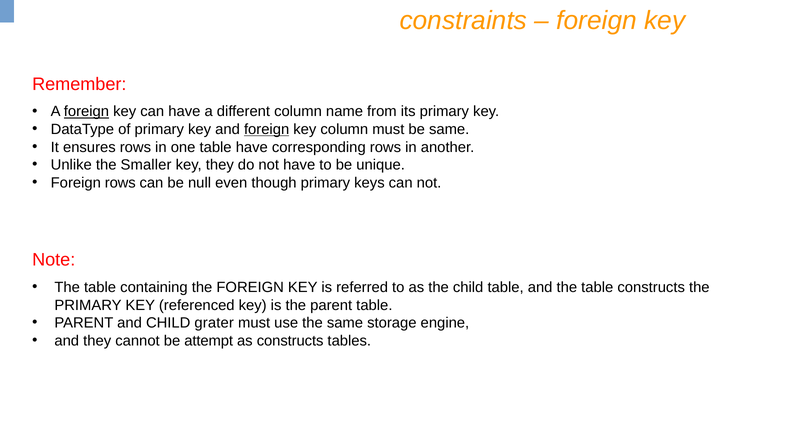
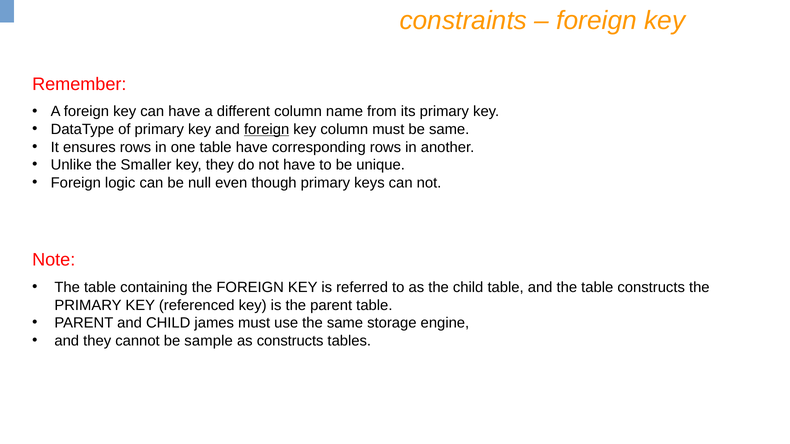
foreign underline: present -> none (86, 112)
Foreign rows: rows -> logic (120, 183)
grater: grater -> james (214, 323)
attempt: attempt -> sample (209, 341)
